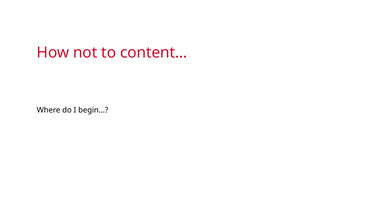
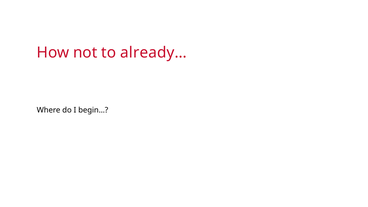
content…: content… -> already… (154, 52)
